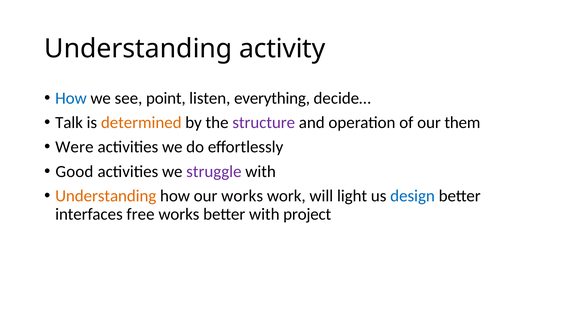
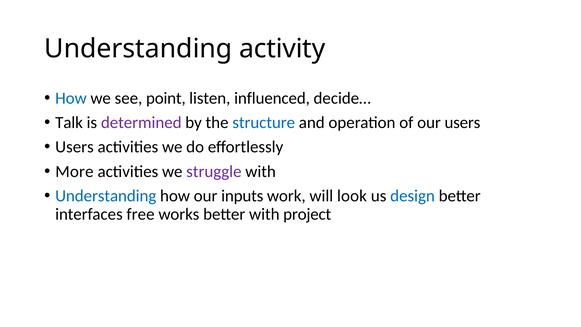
everything: everything -> influenced (272, 98)
determined colour: orange -> purple (141, 123)
structure colour: purple -> blue (264, 123)
our them: them -> users (462, 123)
Were: Were -> Users (74, 147)
Good: Good -> More (74, 171)
Understanding colour: orange -> blue (106, 196)
our works: works -> inputs (242, 196)
light: light -> look (352, 196)
